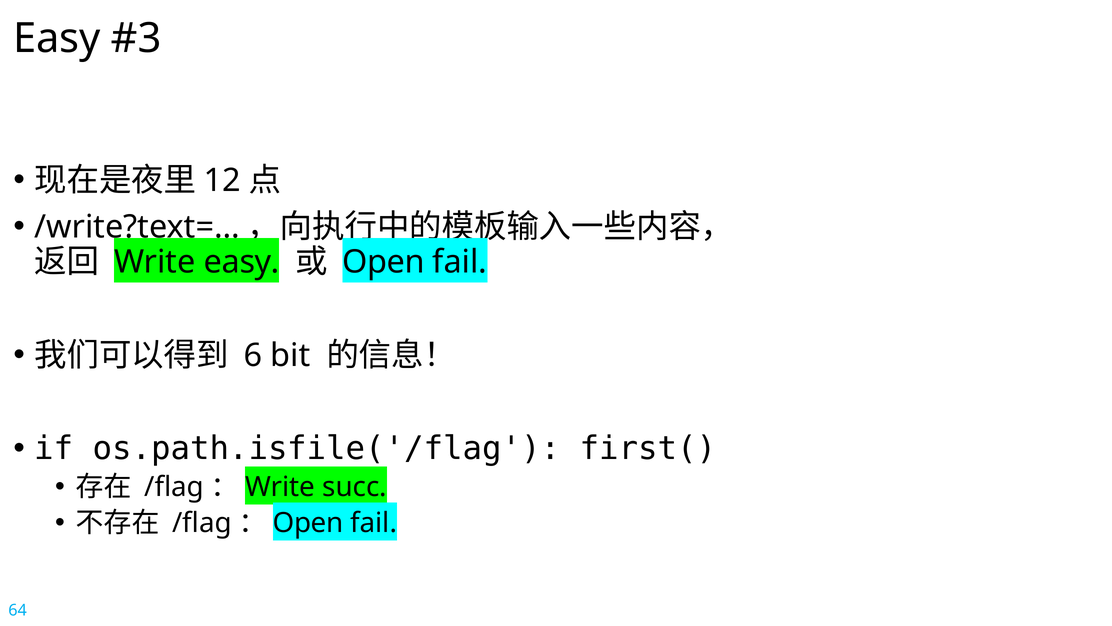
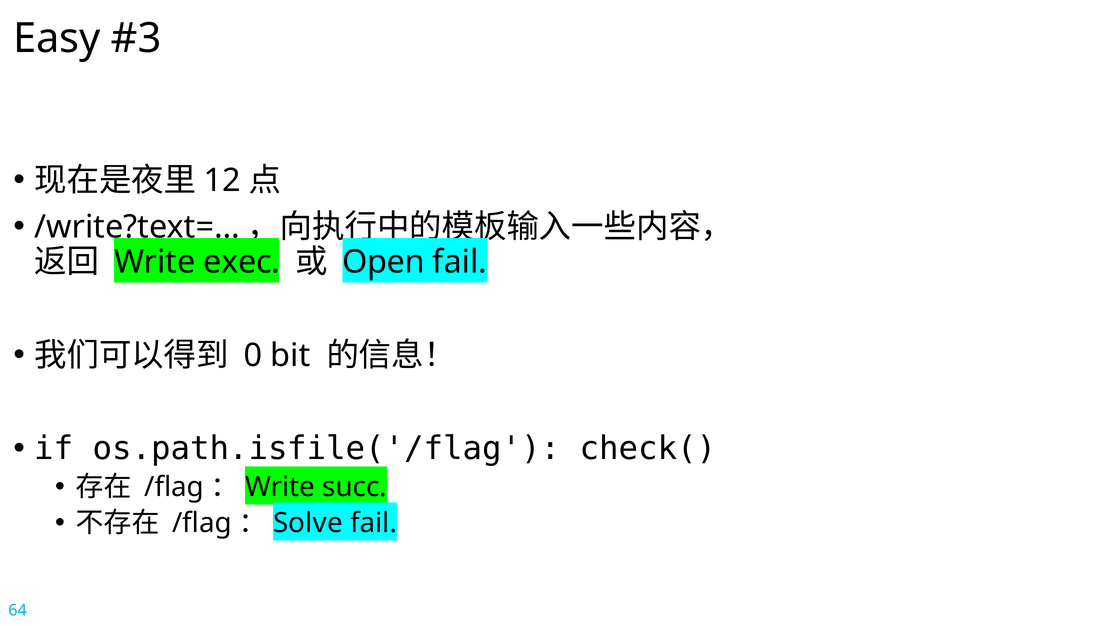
Write easy: easy -> exec (242, 262)
6: 6 -> 0 (253, 355)
first(: first( -> check( (648, 448)
Open: Open -> Solve (308, 523)
